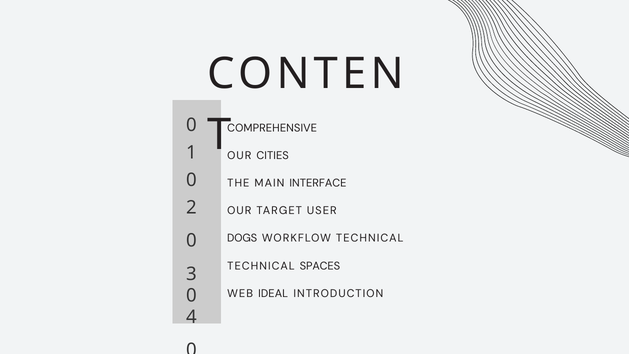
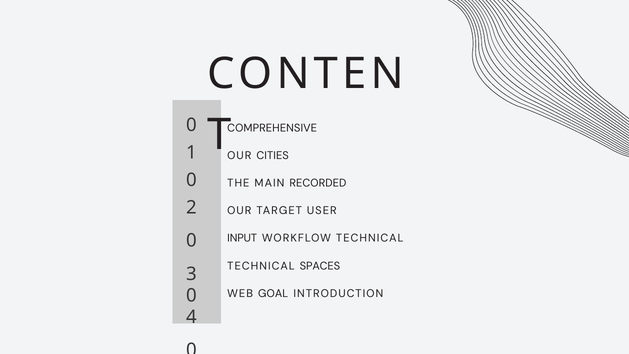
INTERFACE: INTERFACE -> RECORDED (318, 183)
DOGS: DOGS -> INPUT (242, 238)
IDEAL: IDEAL -> GOAL (273, 293)
